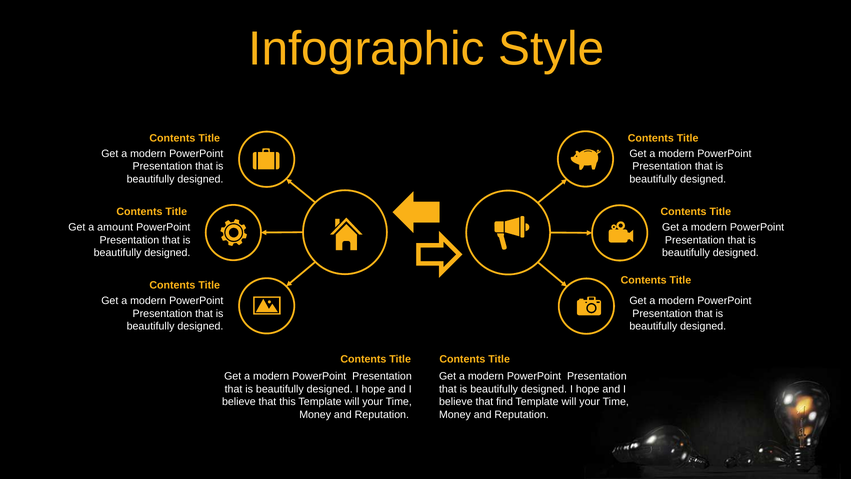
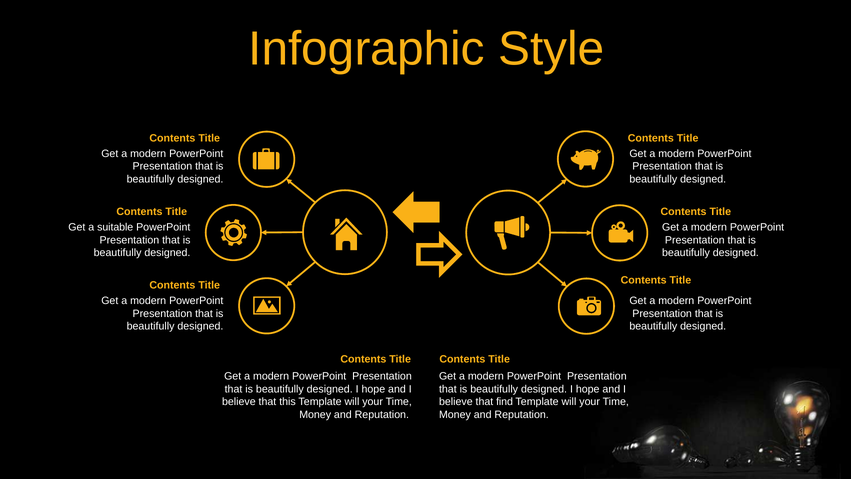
amount: amount -> suitable (115, 227)
